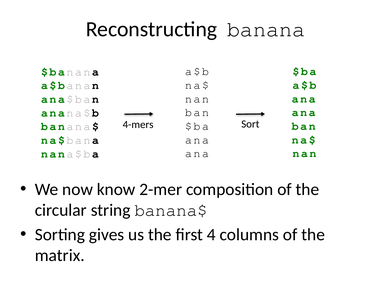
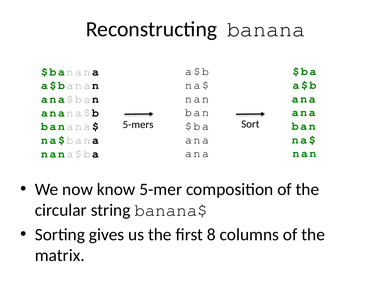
4-mers: 4-mers -> 5-mers (138, 125)
2-mer: 2-mer -> 5-mer (161, 190)
4: 4 -> 8 (211, 235)
